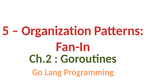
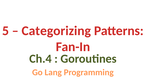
Organization: Organization -> Categorizing (56, 31)
Ch.2: Ch.2 -> Ch.4 (40, 59)
